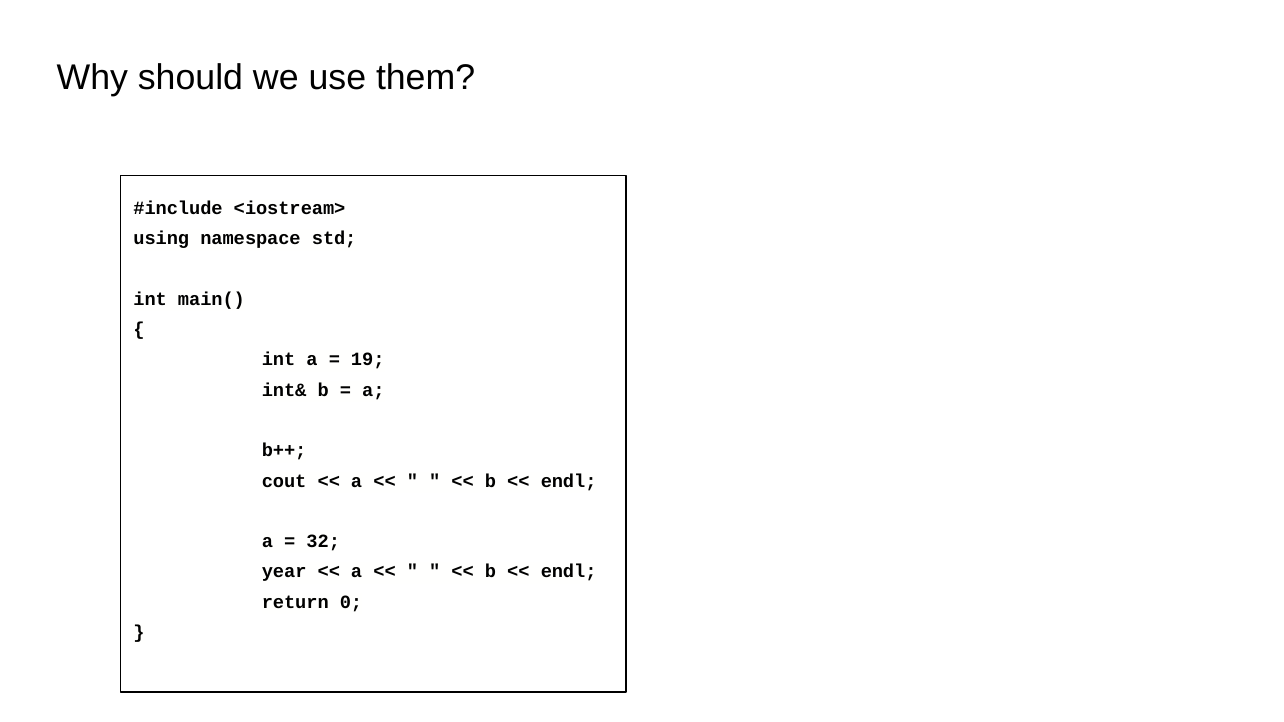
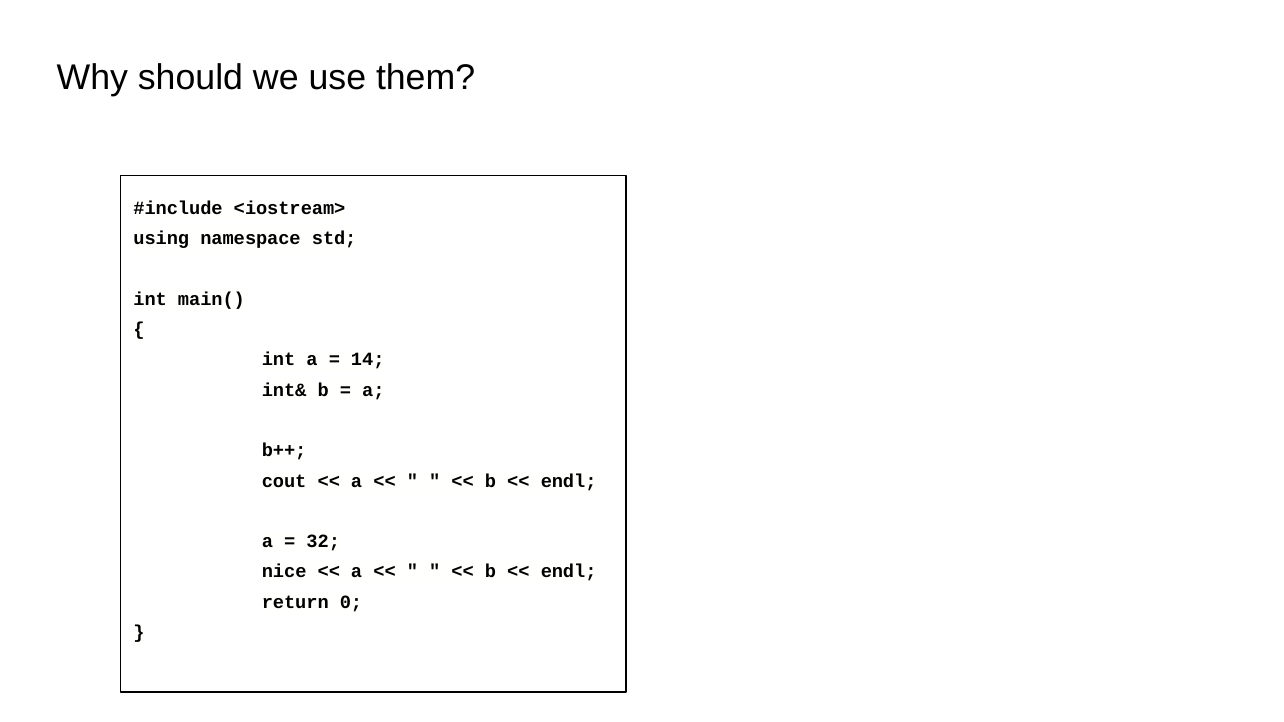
19: 19 -> 14 (368, 360)
year: year -> nice (284, 572)
